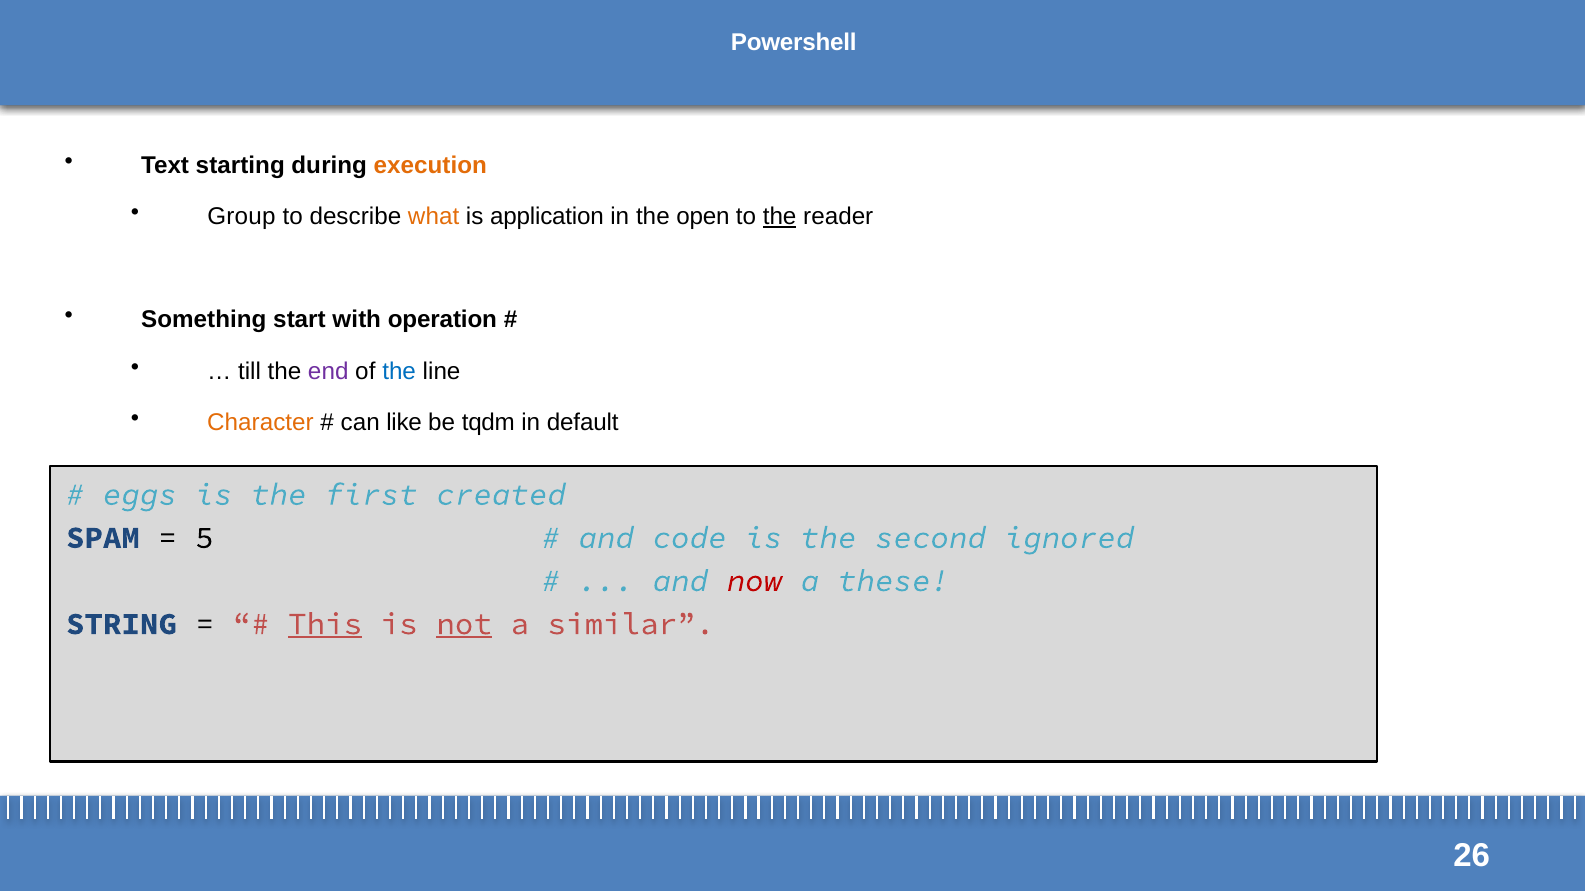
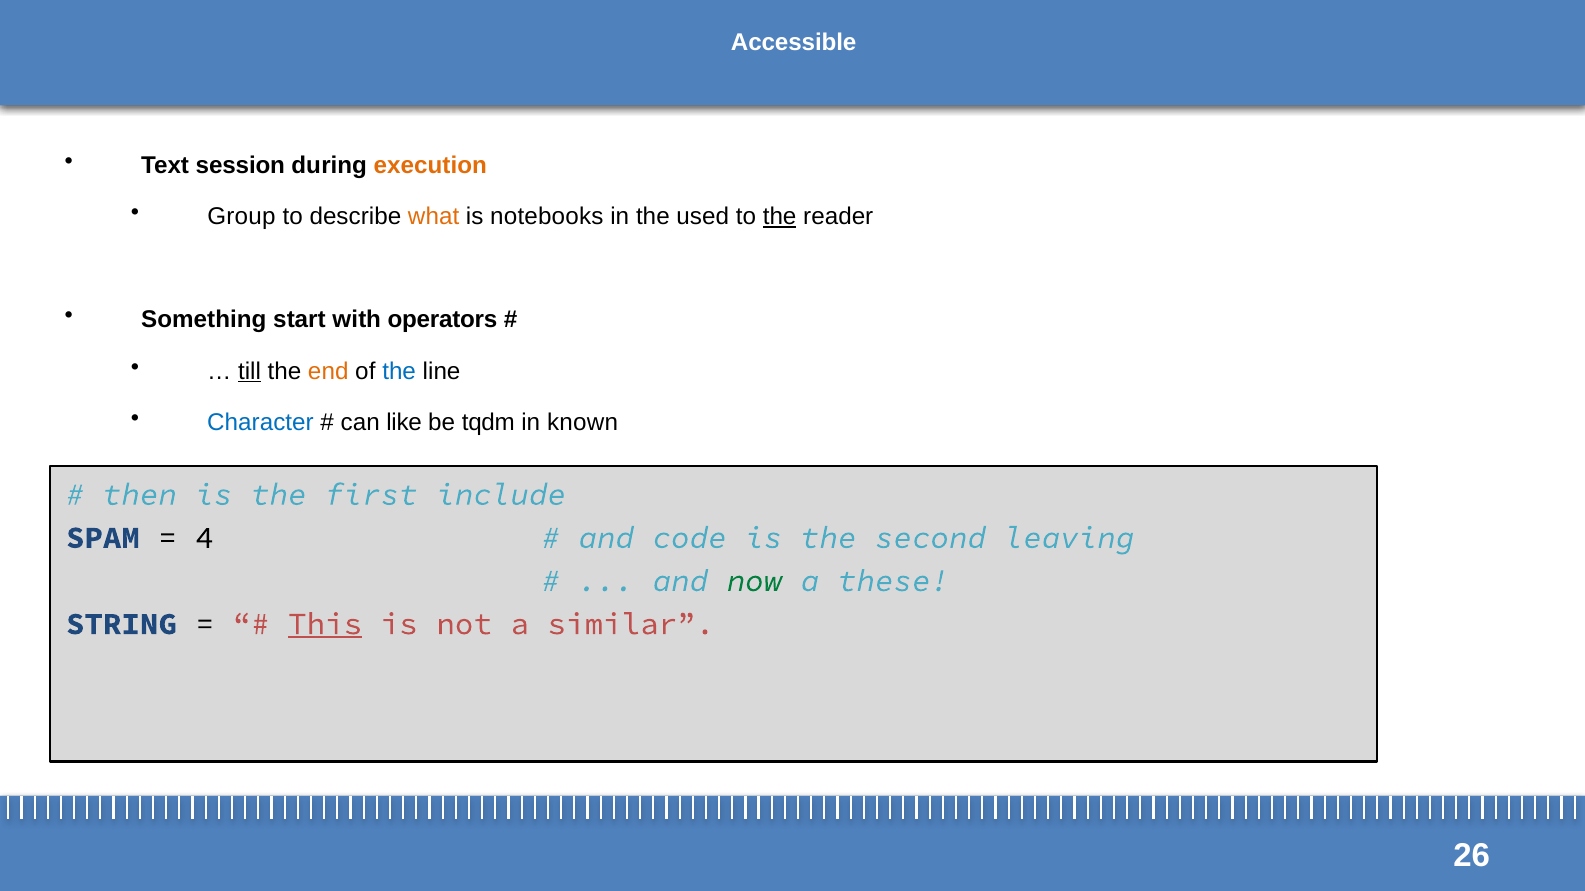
Powershell: Powershell -> Accessible (794, 42)
starting: starting -> session (240, 165)
application: application -> notebooks (547, 217)
open: open -> used (703, 217)
operation: operation -> operators (442, 320)
till underline: none -> present (250, 371)
end colour: purple -> orange (328, 371)
Character colour: orange -> blue (260, 423)
default: default -> known (582, 423)
eggs: eggs -> then (140, 495)
created: created -> include (501, 495)
5: 5 -> 4 (205, 538)
ignored: ignored -> leaving (1070, 538)
now colour: red -> green (755, 581)
not underline: present -> none (464, 624)
